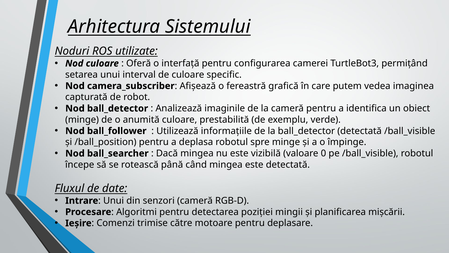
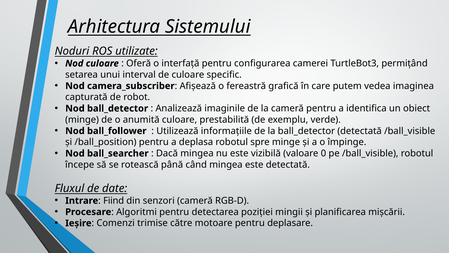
Unui: Unui -> Fiind (114, 200)
